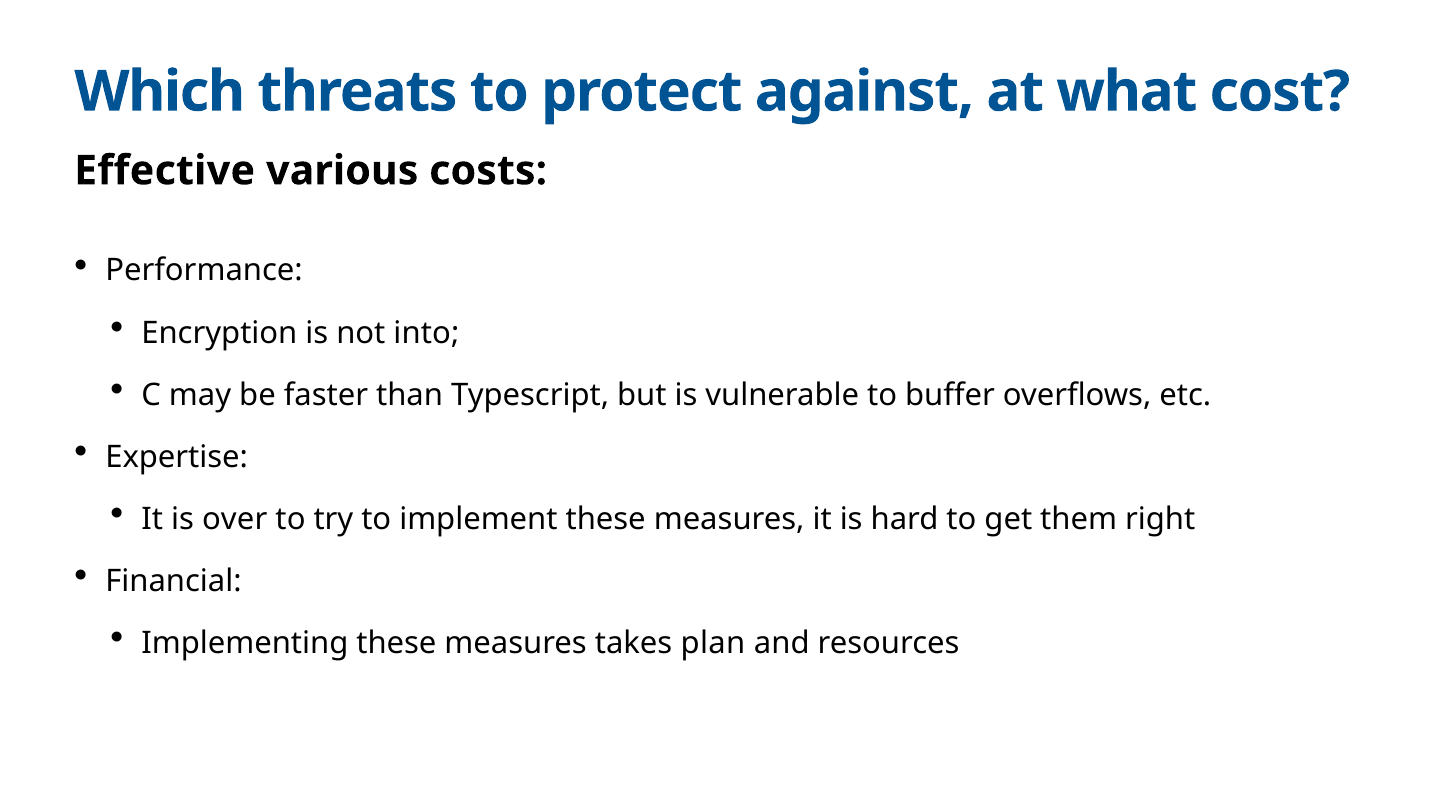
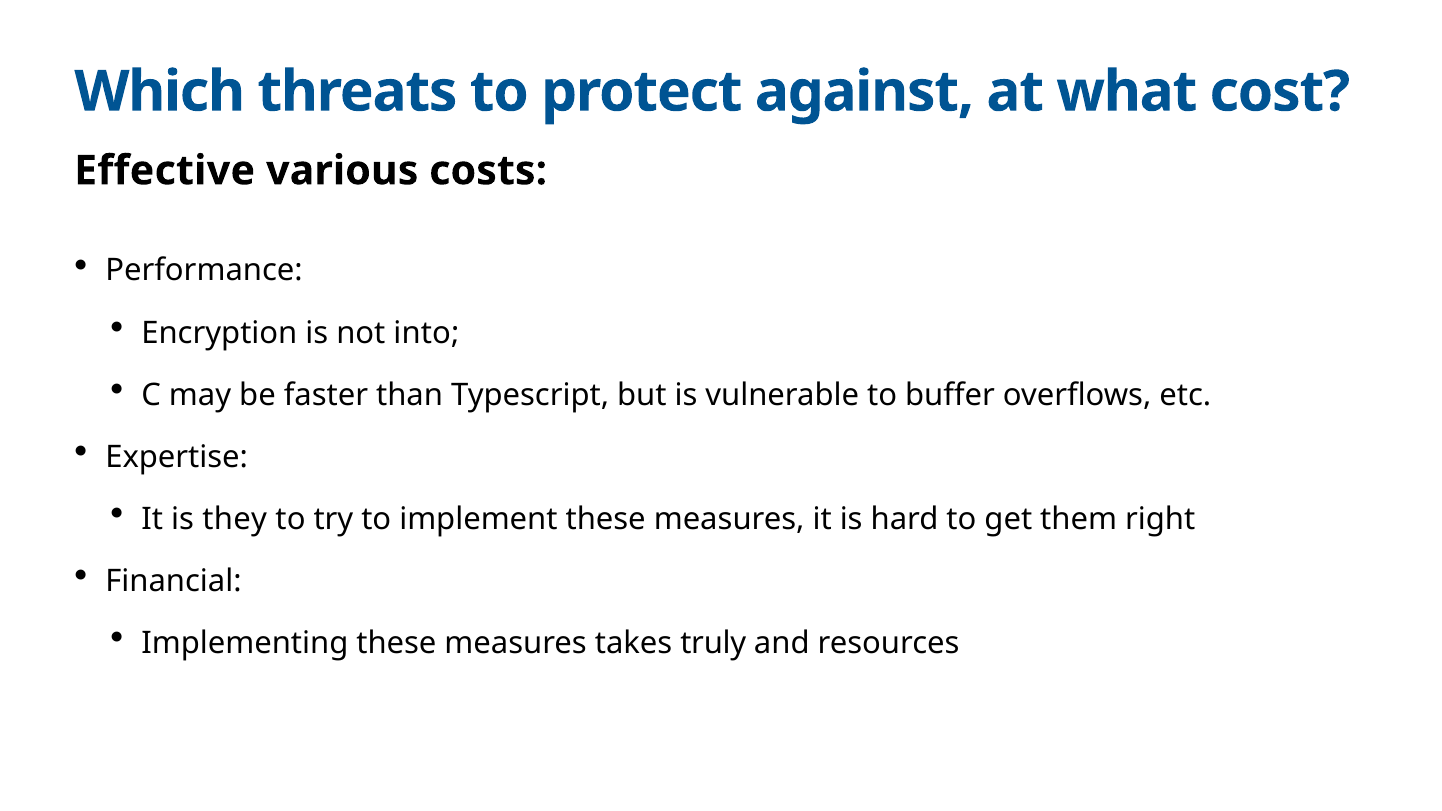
over: over -> they (235, 519)
plan: plan -> truly (713, 643)
